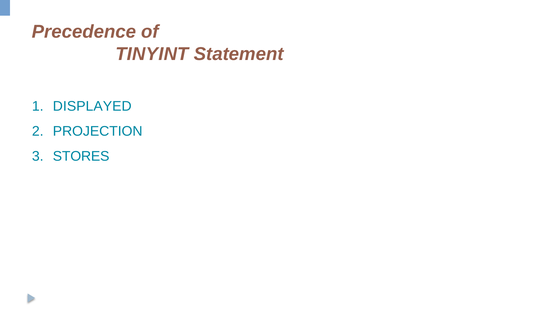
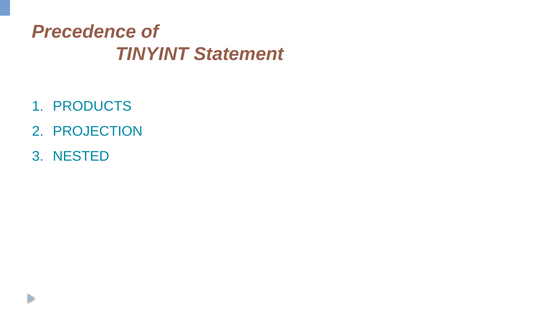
DISPLAYED: DISPLAYED -> PRODUCTS (92, 106)
STORES: STORES -> NESTED (81, 156)
